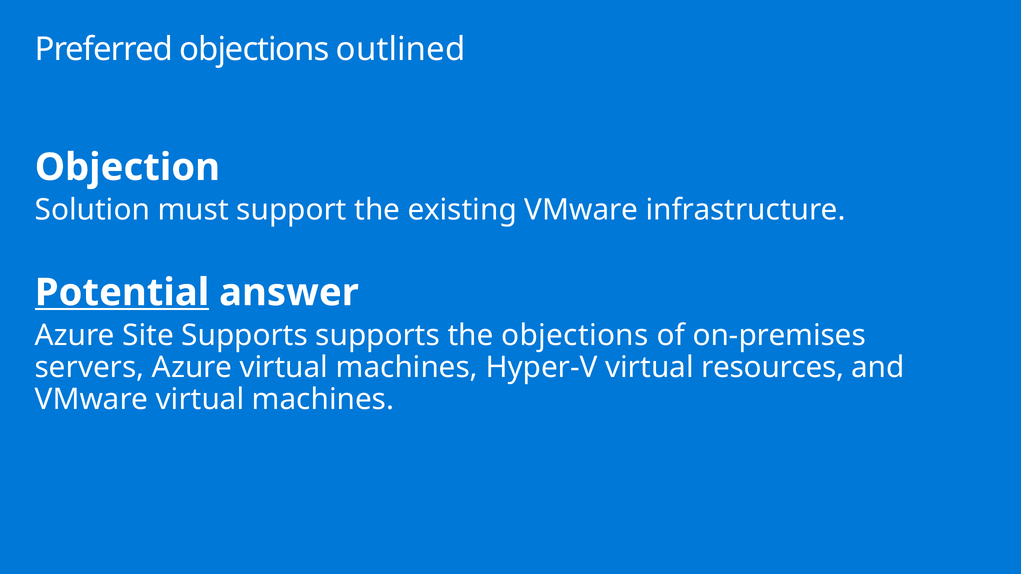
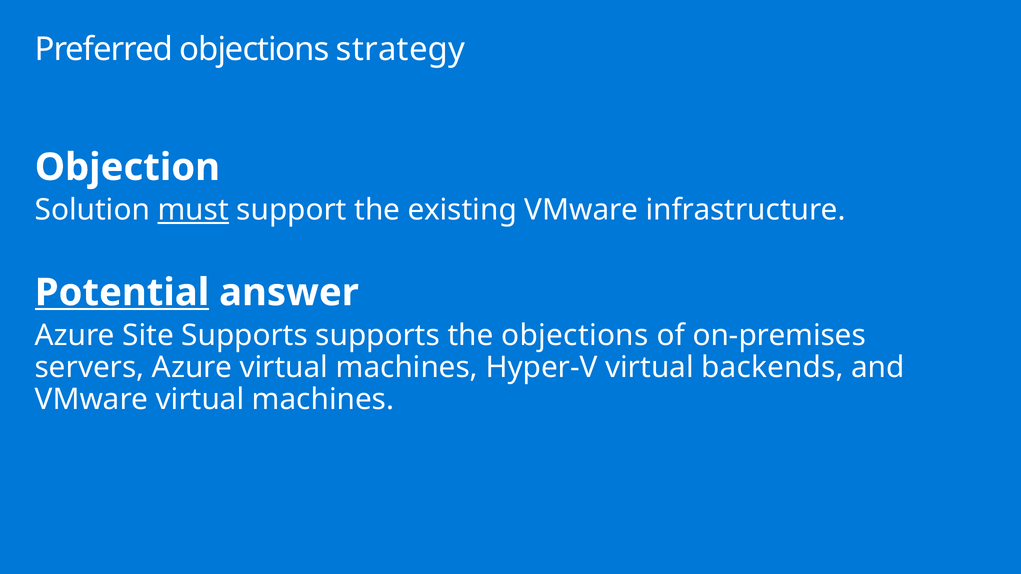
outlined: outlined -> strategy (401, 50)
must underline: none -> present (193, 210)
resources: resources -> backends (773, 368)
